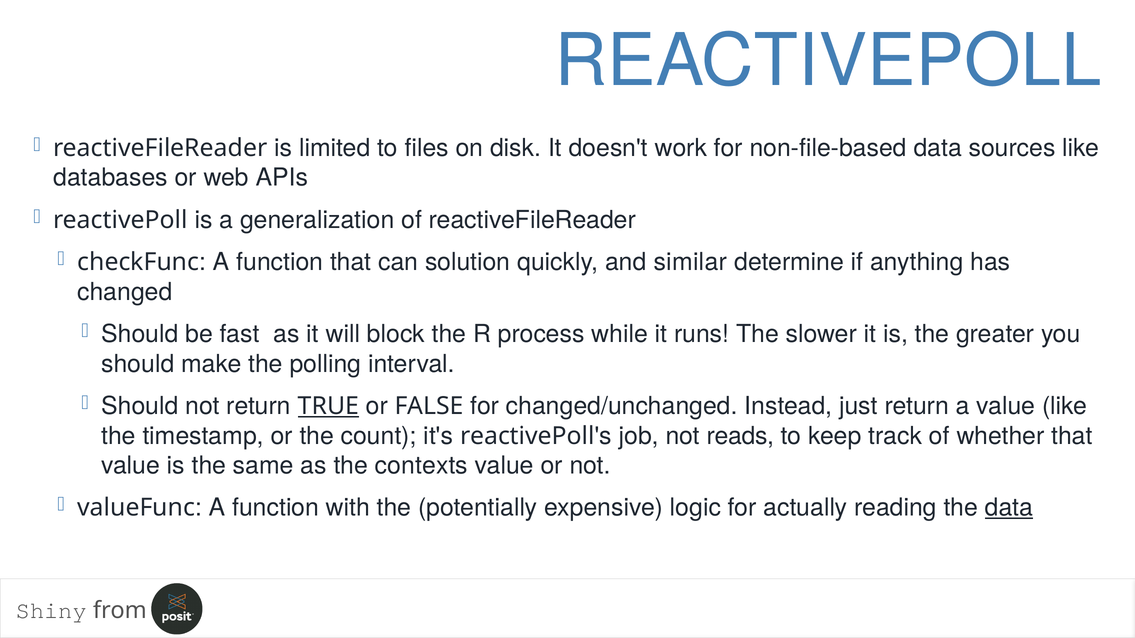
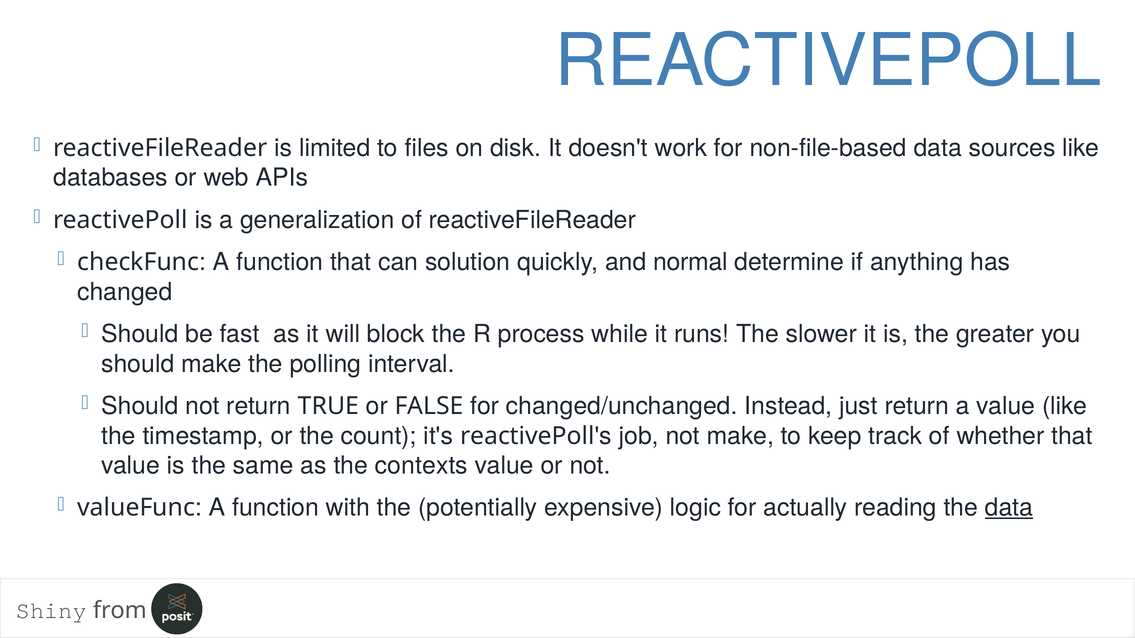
similar: similar -> normal (691, 262)
TRUE underline: present -> none (328, 406)
not reads: reads -> make (740, 436)
